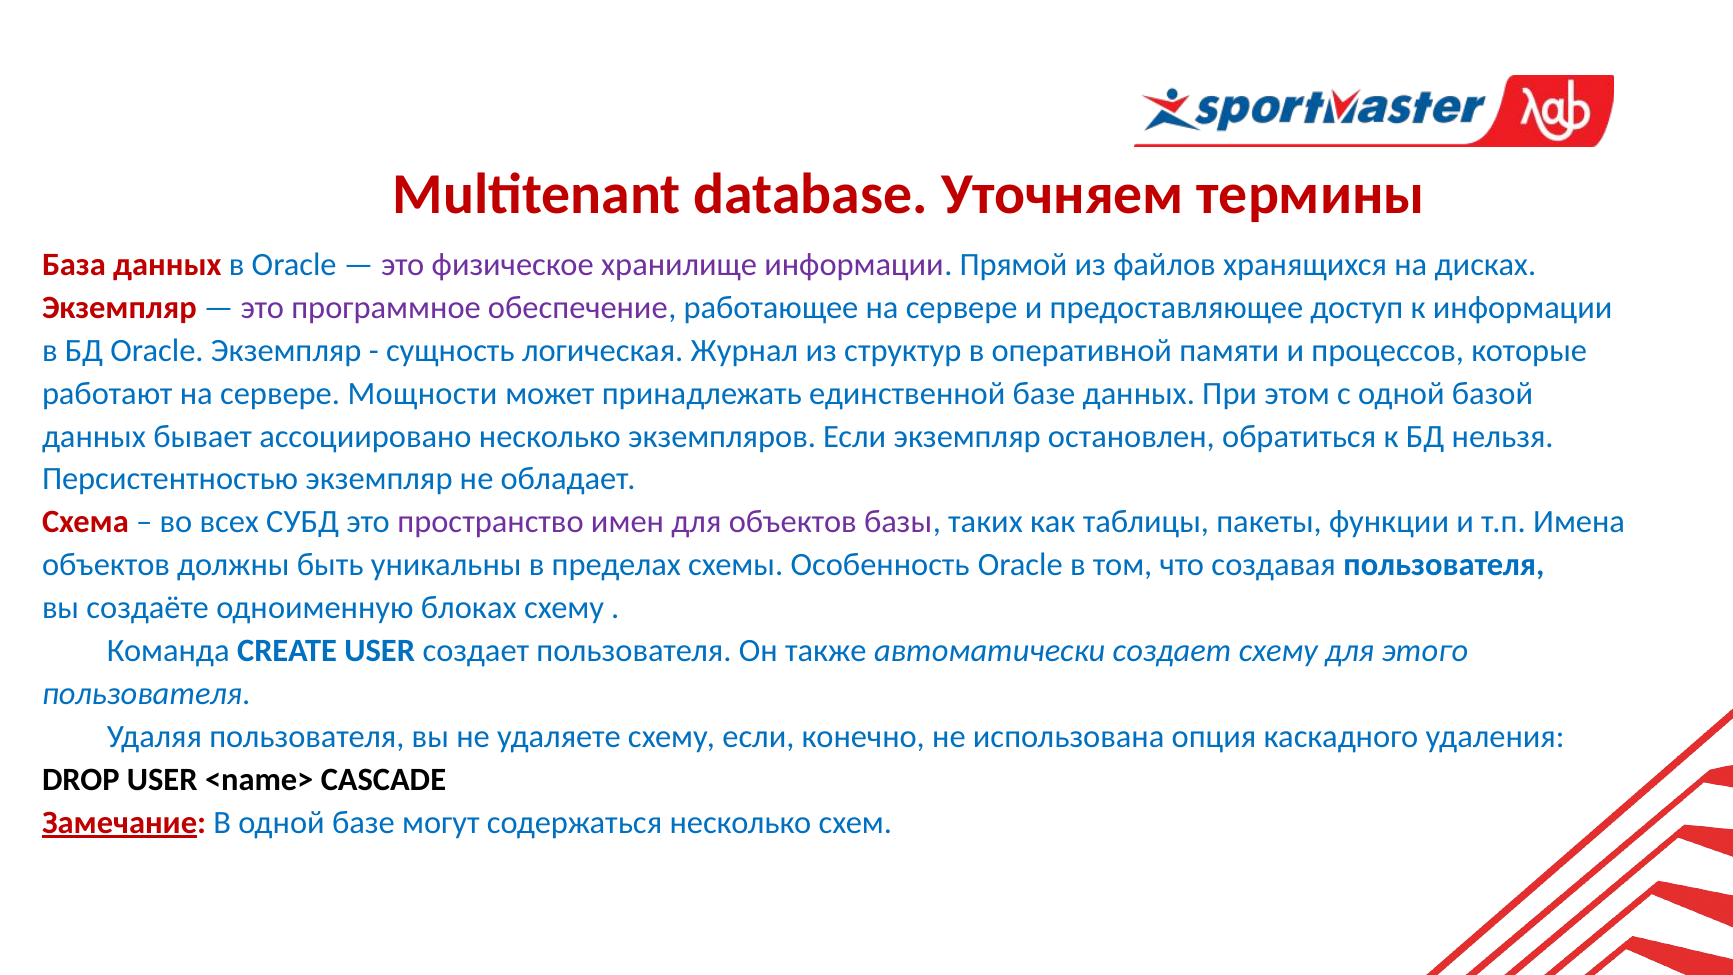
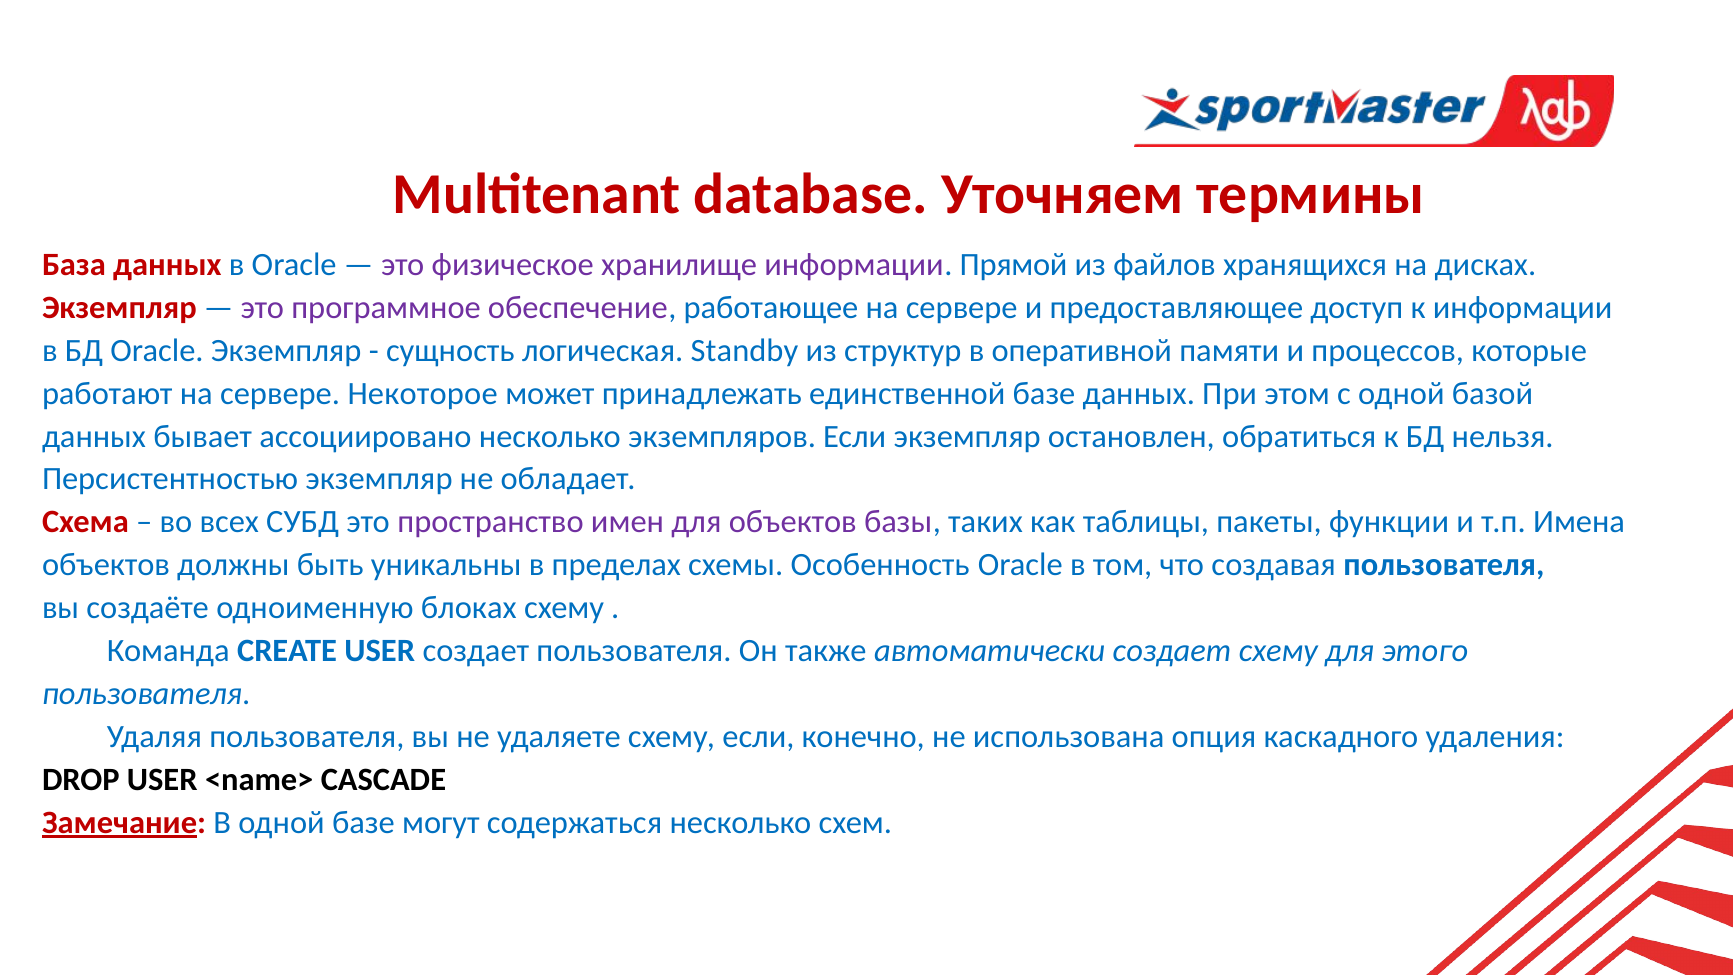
Журнал: Журнал -> Standby (745, 350)
Мощности: Мощности -> Некоторое (423, 393)
